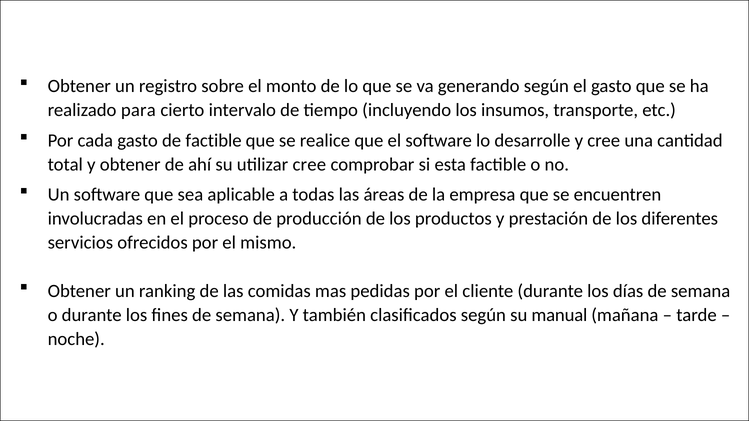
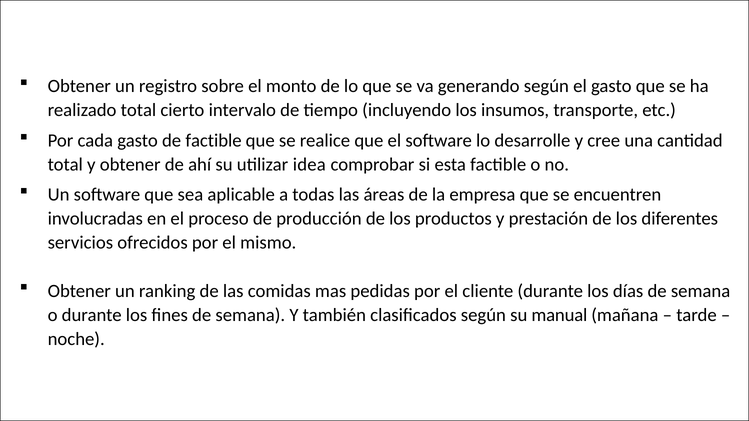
realizado para: para -> total (138, 110)
utilizar cree: cree -> idea (309, 165)
